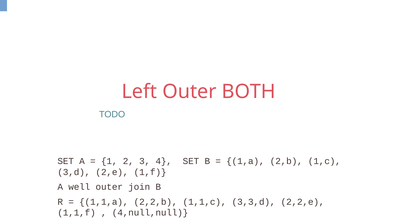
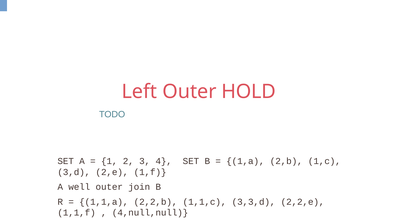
BOTH: BOTH -> HOLD (249, 92)
